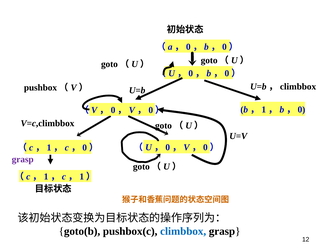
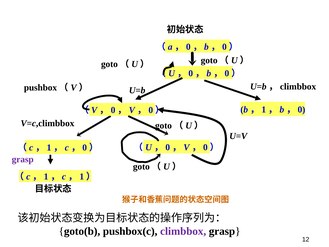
climbbox colour: blue -> purple (183, 231)
